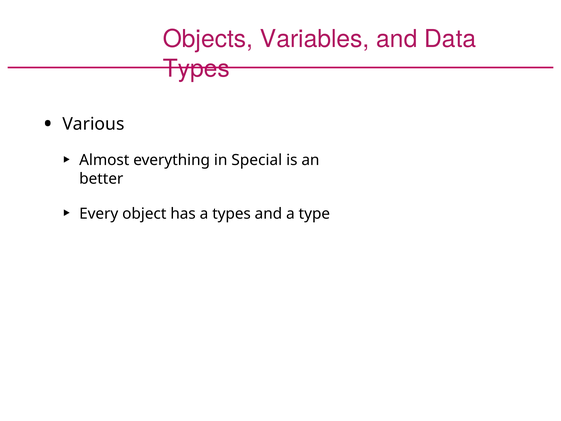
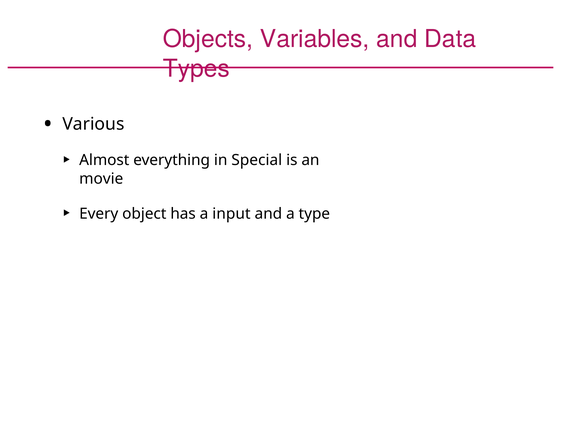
better: better -> movie (101, 179)
a types: types -> input (231, 214)
